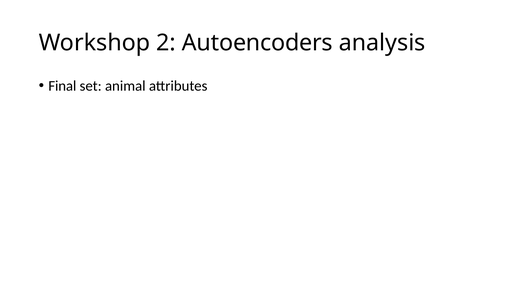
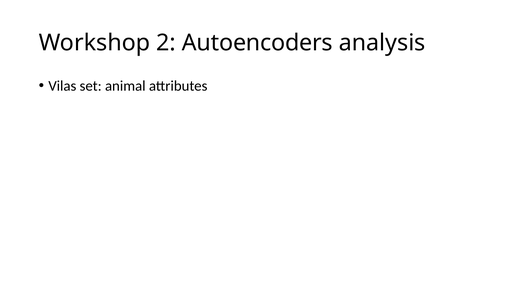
Final: Final -> Vilas (62, 86)
